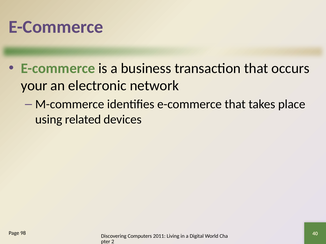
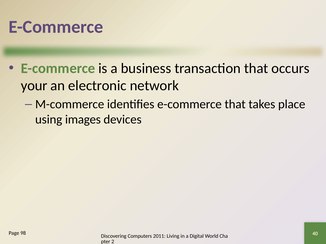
related: related -> images (83, 120)
